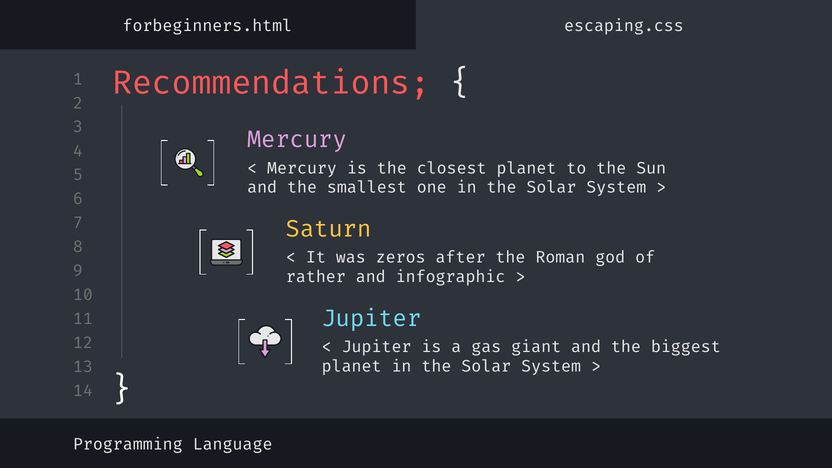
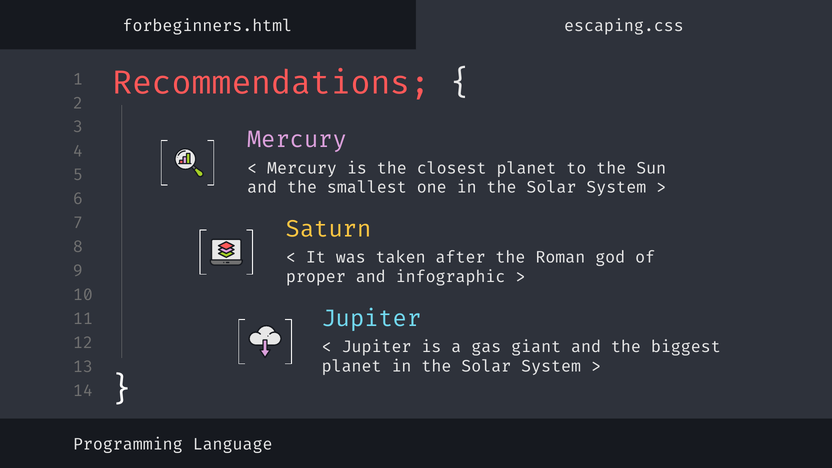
zeros: zeros -> taken (401, 258)
rather: rather -> proper (316, 277)
